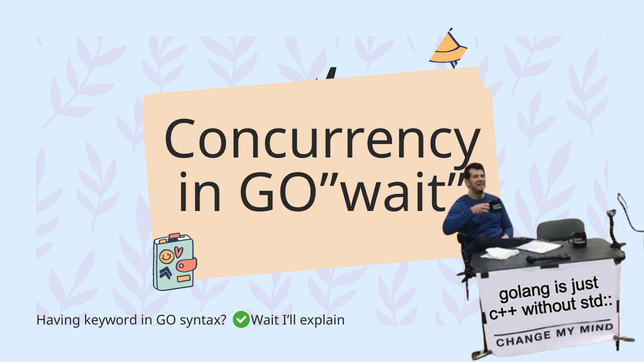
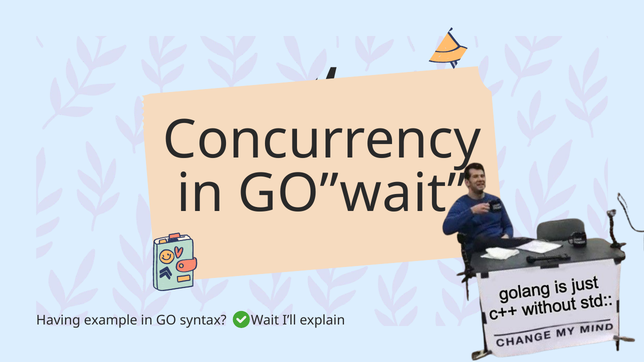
keyword: keyword -> example (111, 320)
